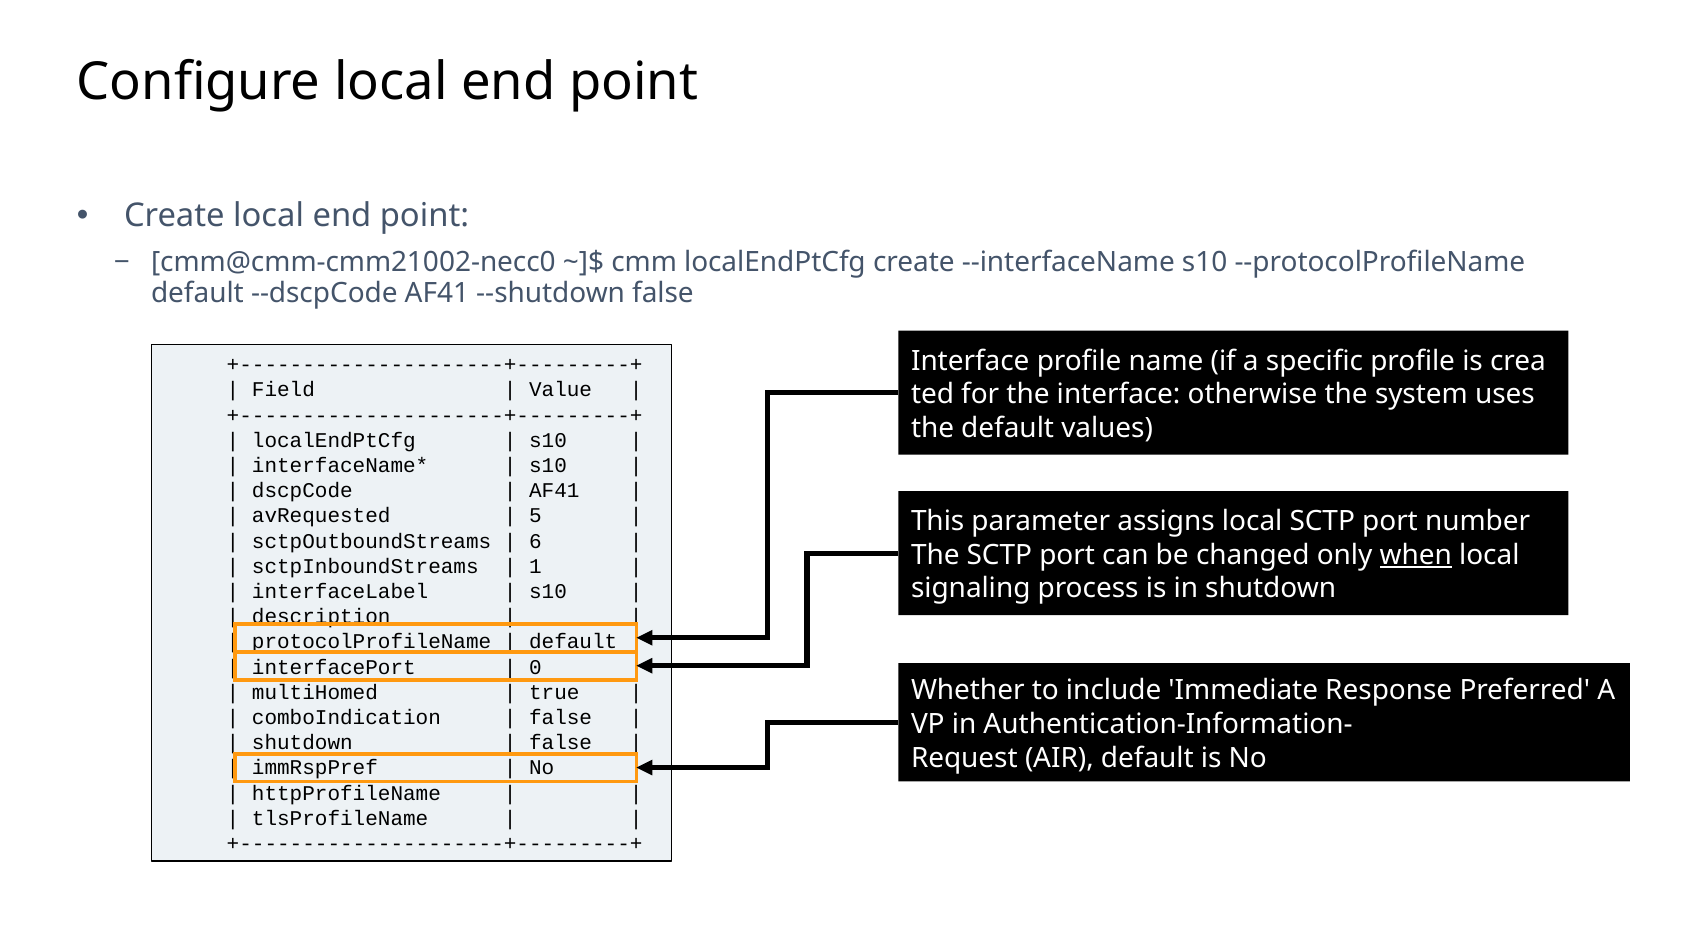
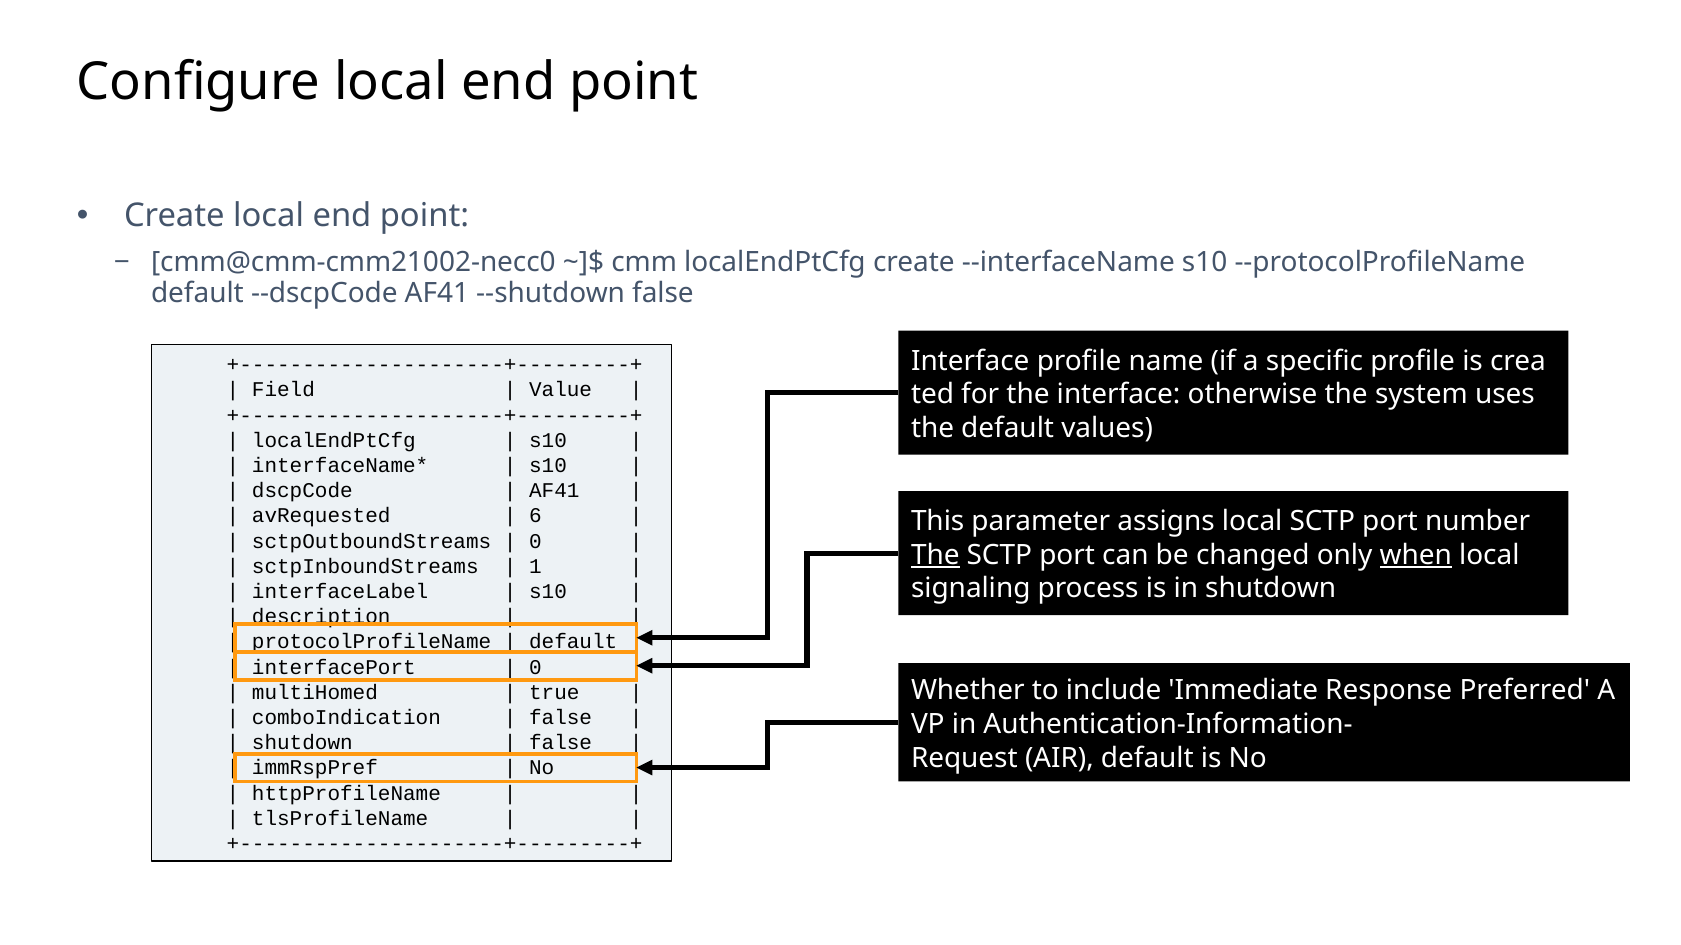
5: 5 -> 6 (535, 516)
6: 6 -> 0 (535, 542)
The underline: none -> present (935, 555)
